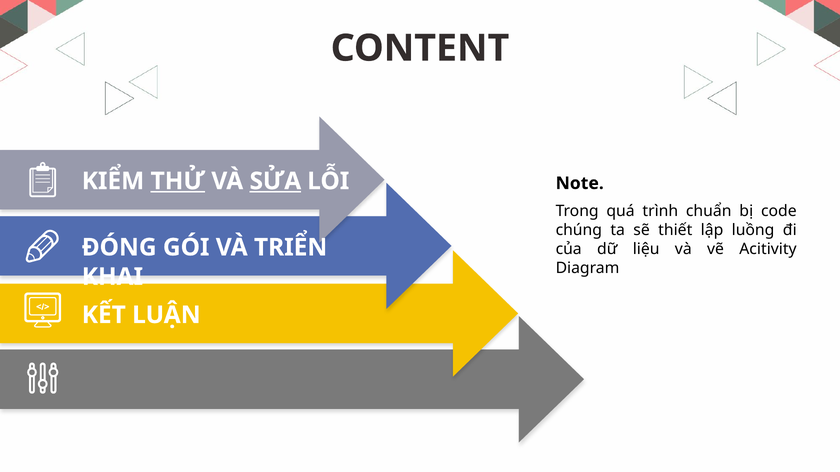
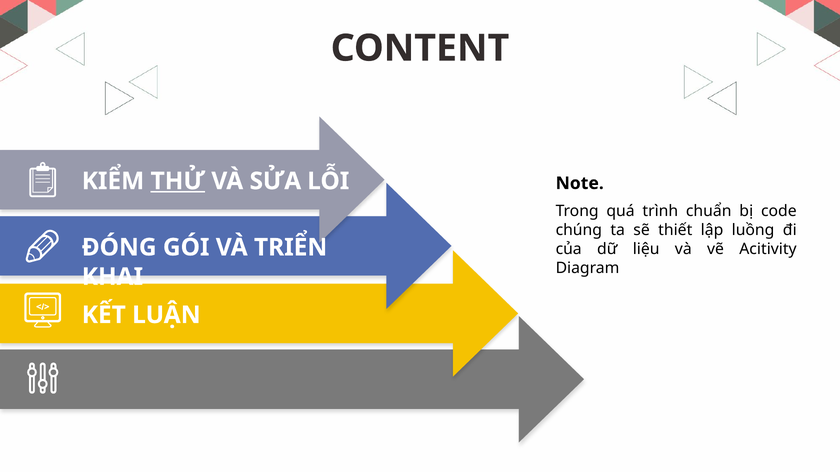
SỬA underline: present -> none (275, 181)
